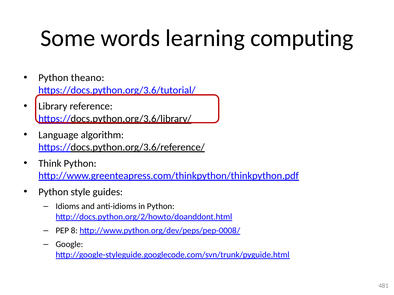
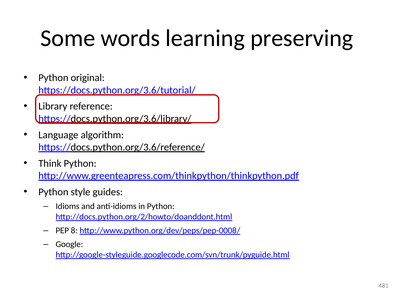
computing: computing -> preserving (302, 38)
theano: theano -> original (88, 78)
